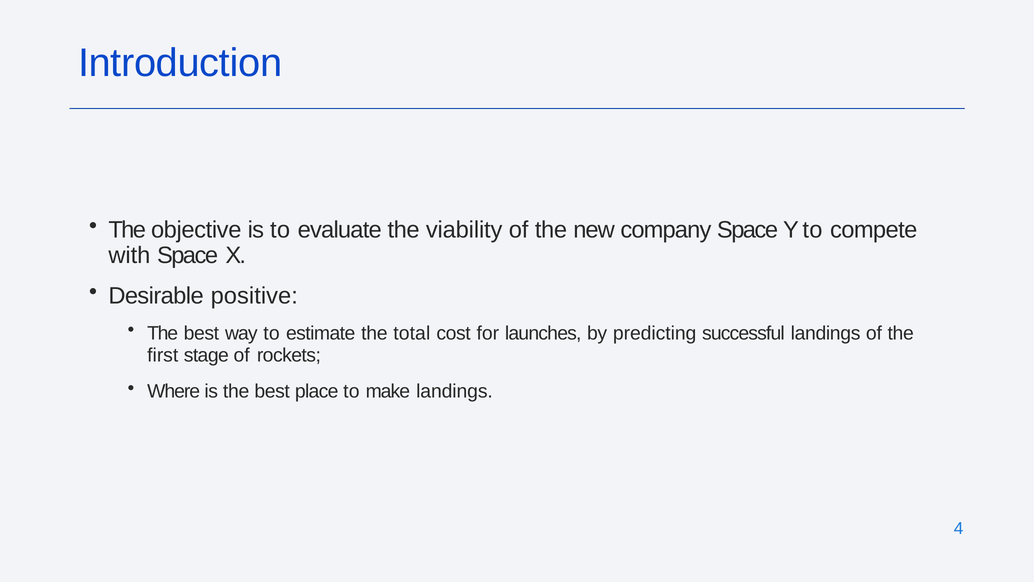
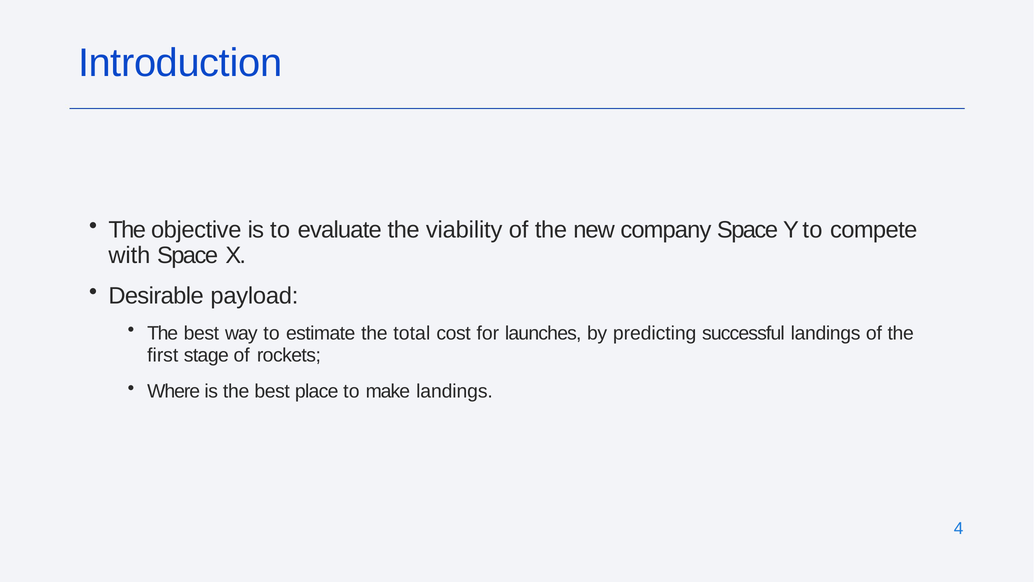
positive: positive -> payload (254, 296)
